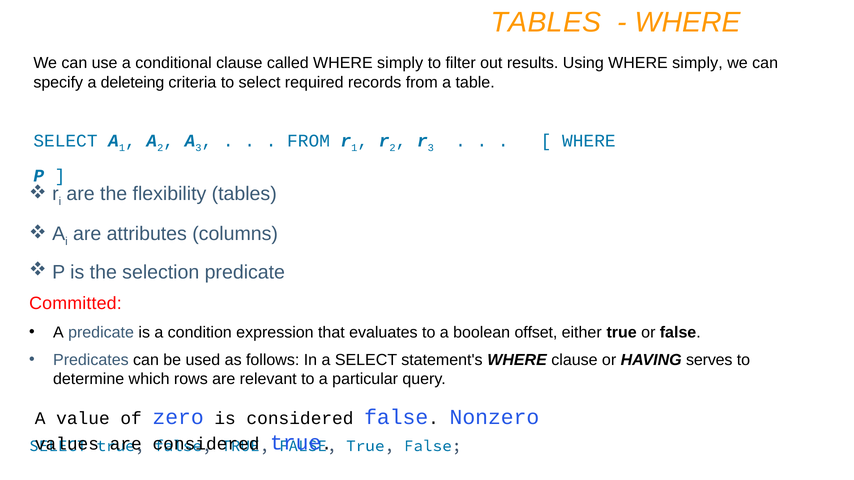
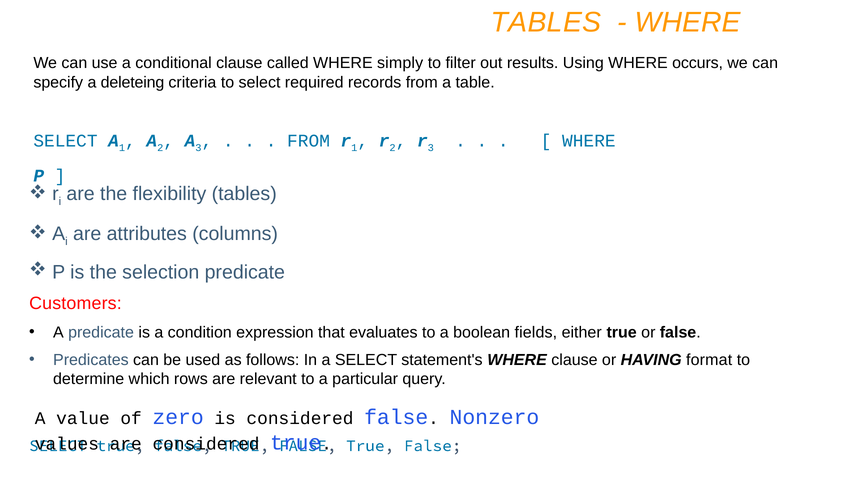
Using WHERE simply: simply -> occurs (698, 63)
Committed: Committed -> Customers (75, 304)
offset: offset -> fields (536, 333)
serves: serves -> format (709, 360)
